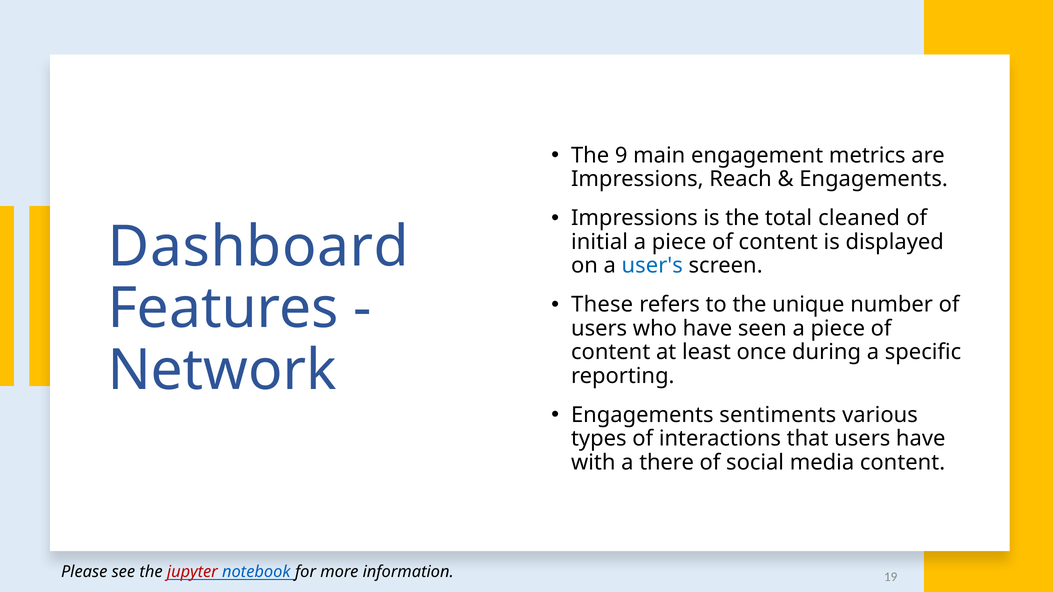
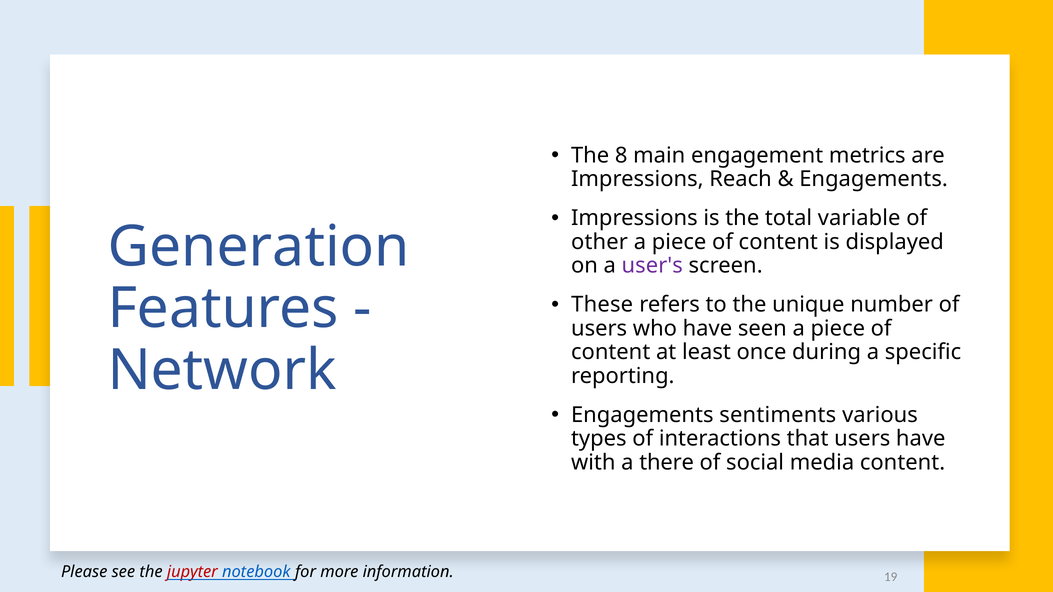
9: 9 -> 8 (621, 156)
cleaned: cleaned -> variable (859, 218)
Dashboard: Dashboard -> Generation (259, 247)
initial: initial -> other (599, 242)
user's colour: blue -> purple (652, 266)
